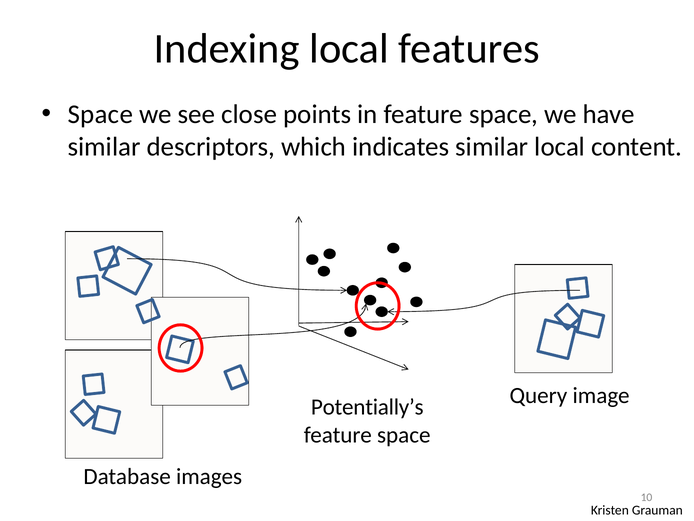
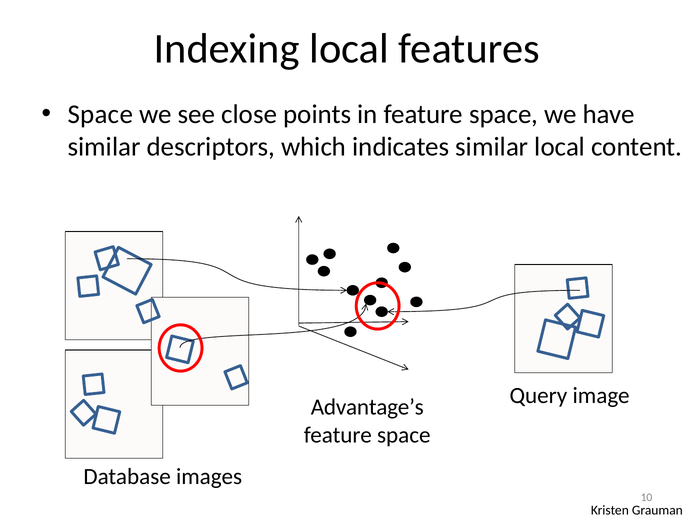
Potentially’s: Potentially’s -> Advantage’s (367, 407)
